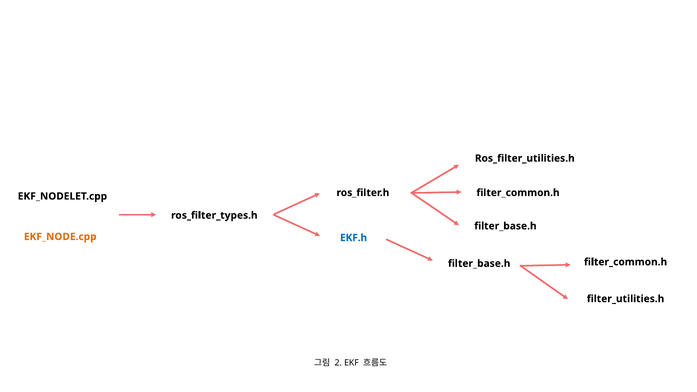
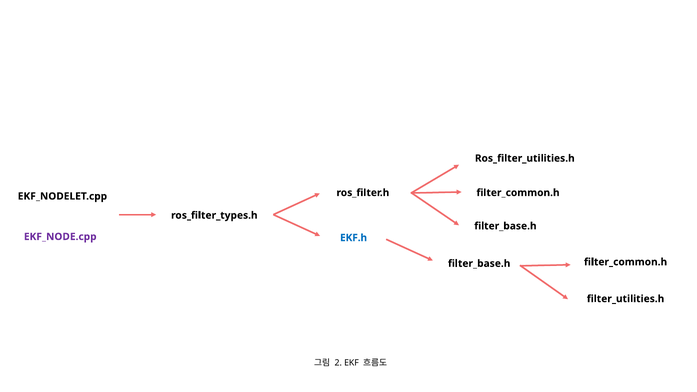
EKF_NODE.cpp colour: orange -> purple (60, 237)
